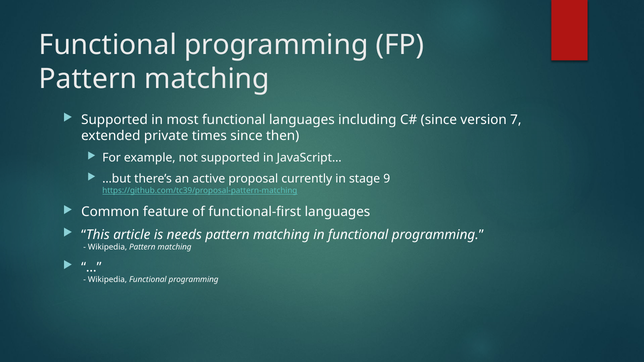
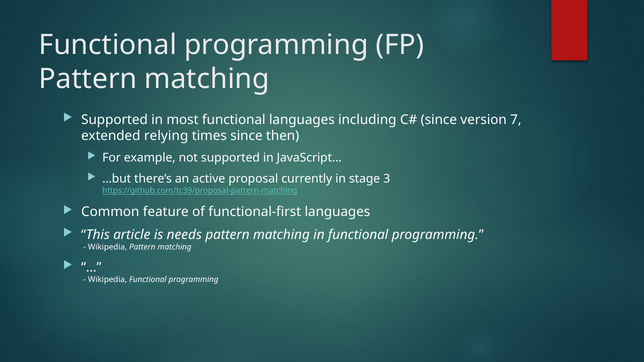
private: private -> relying (166, 136)
9: 9 -> 3 (387, 179)
